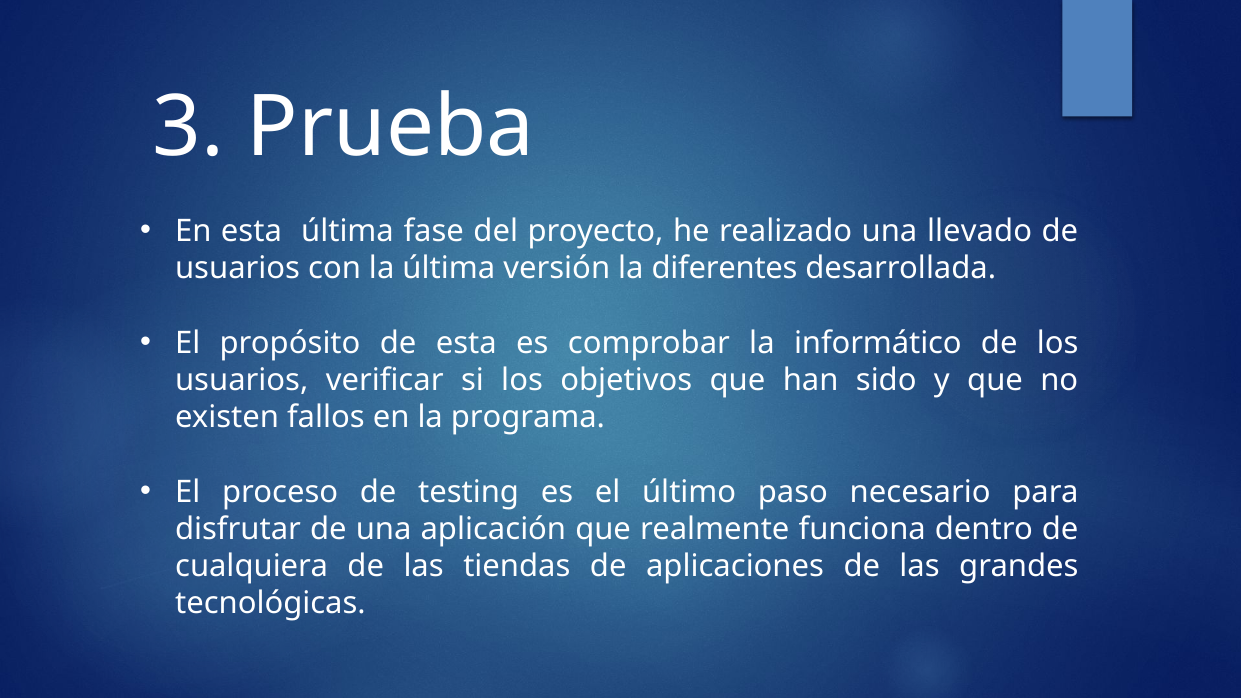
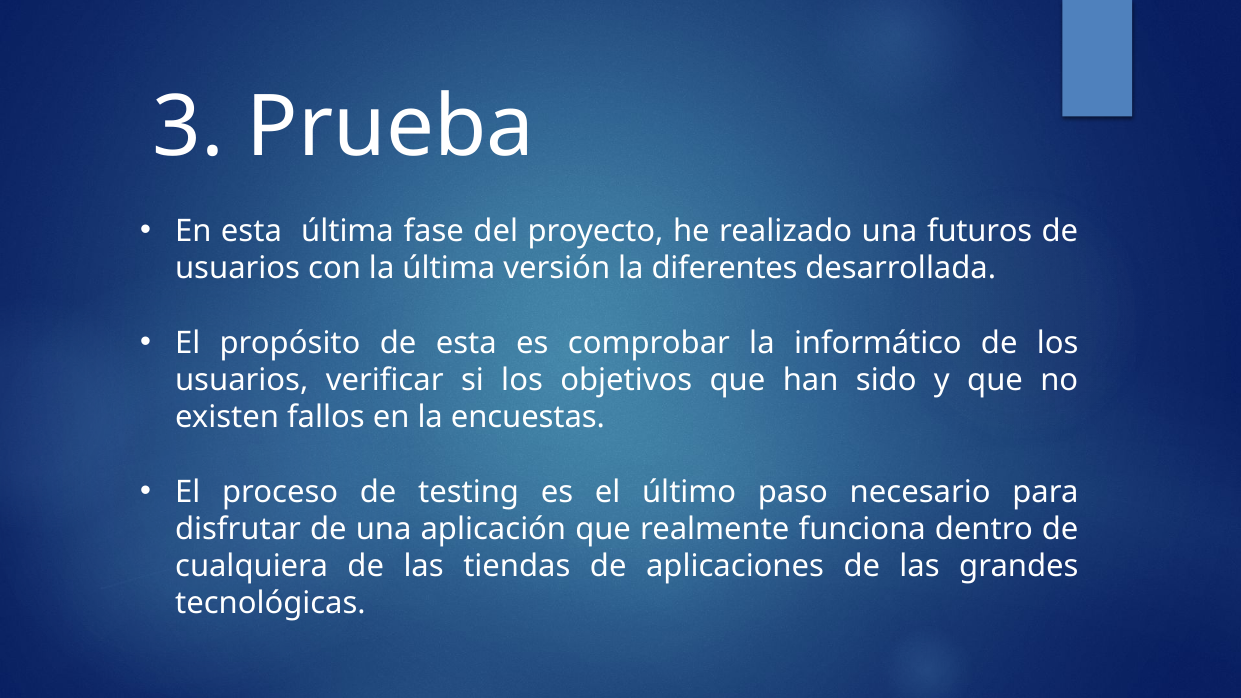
llevado: llevado -> futuros (980, 231)
programa: programa -> encuestas (528, 418)
